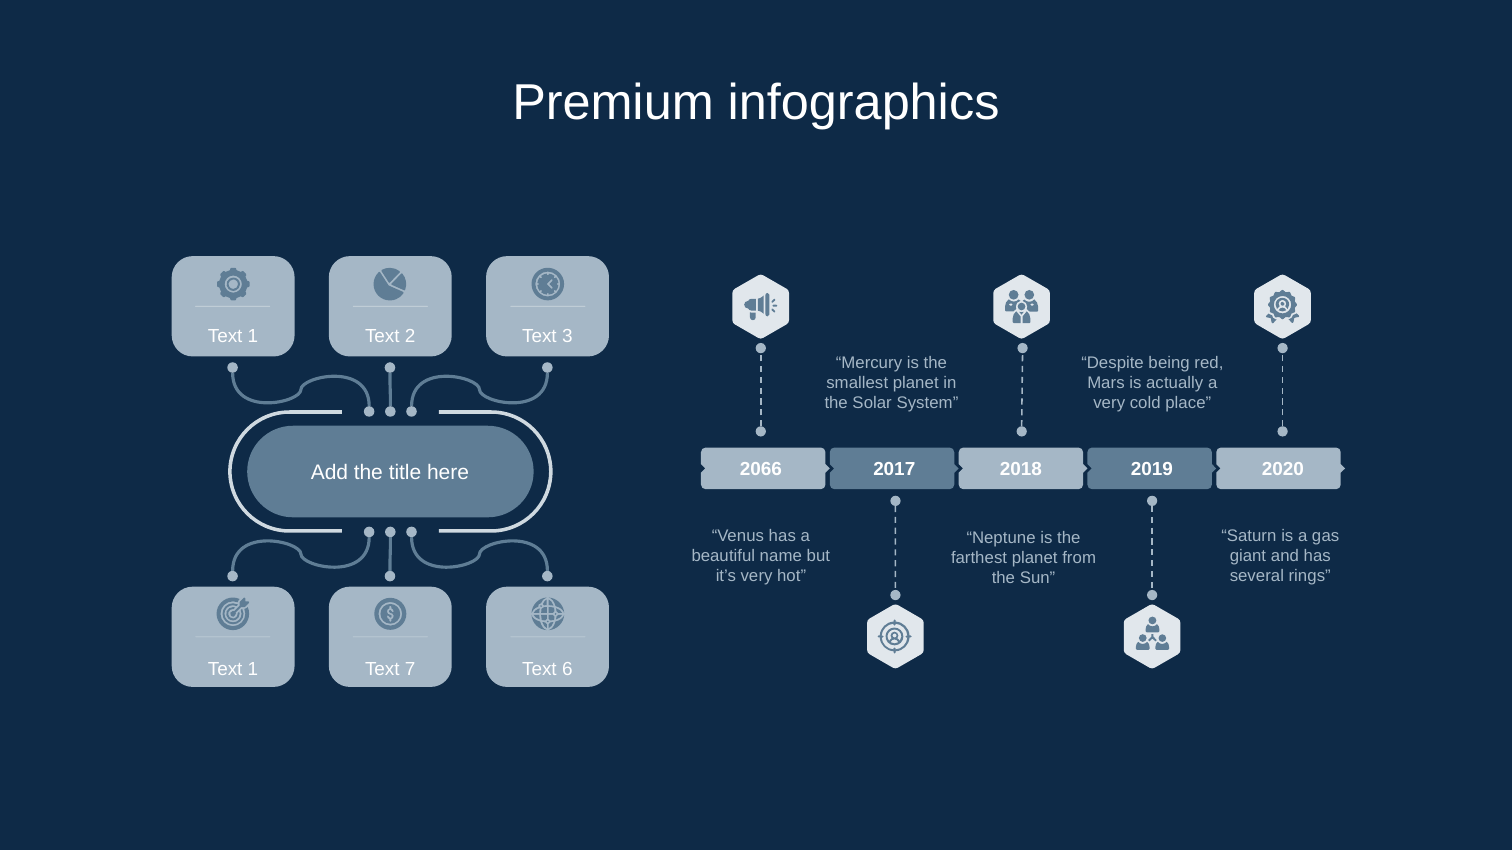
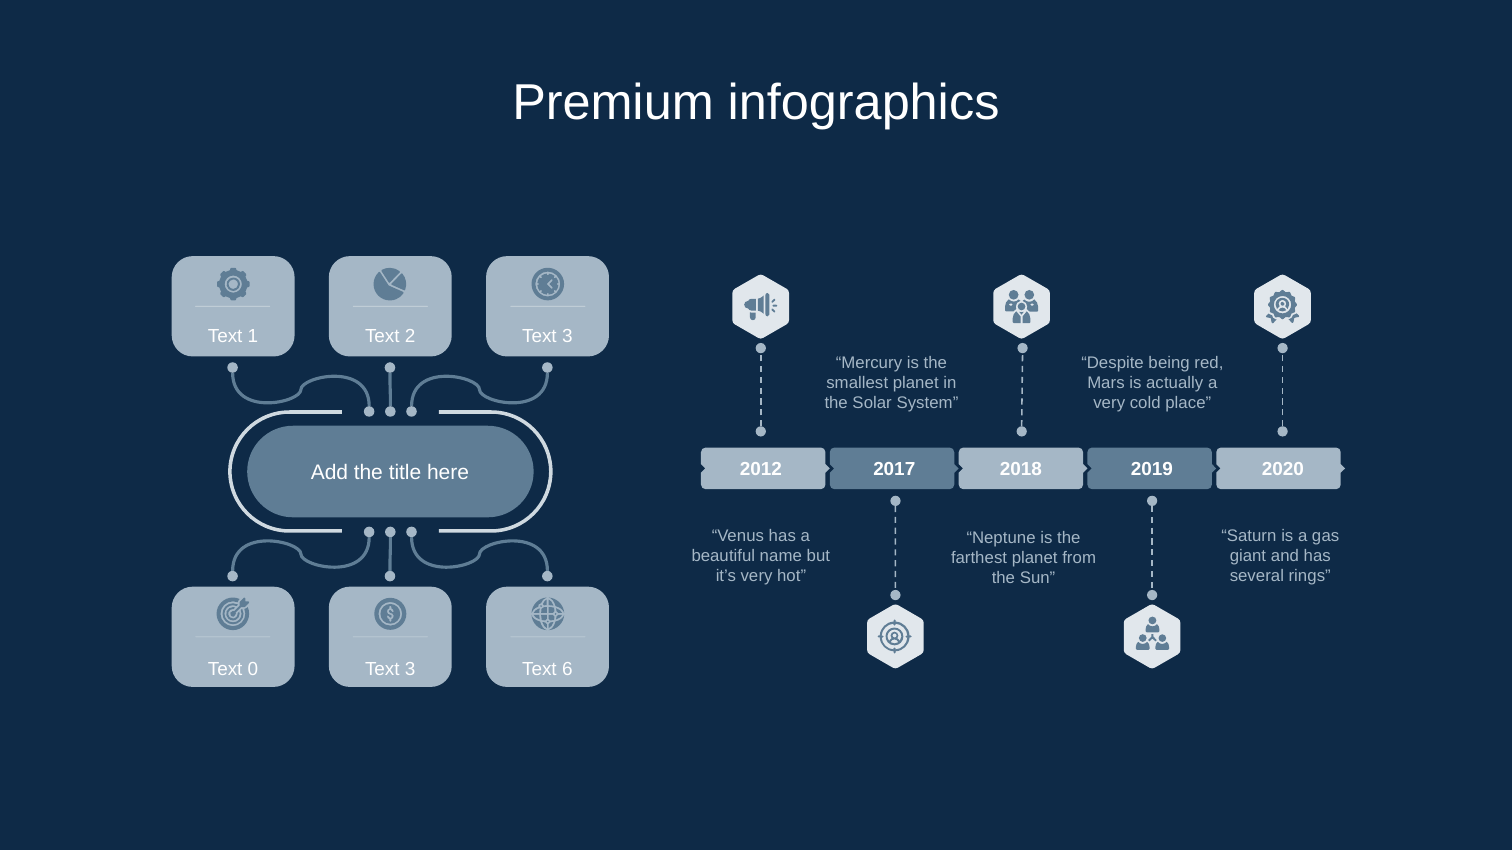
2066: 2066 -> 2012 (761, 470)
1: 1 -> 0 (253, 670)
7: 7 -> 3 (410, 670)
